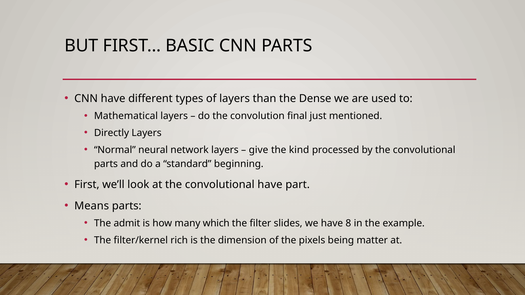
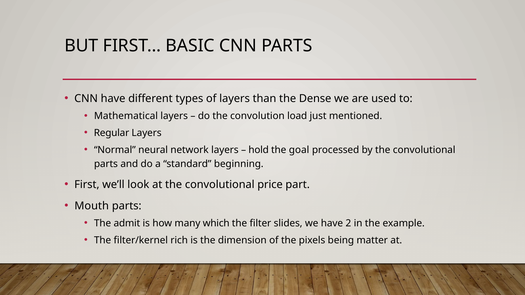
final: final -> load (297, 116)
Directly: Directly -> Regular (112, 133)
give: give -> hold (259, 150)
kind: kind -> goal (299, 150)
convolutional have: have -> price (270, 185)
Means: Means -> Mouth (92, 206)
8: 8 -> 2 (348, 223)
